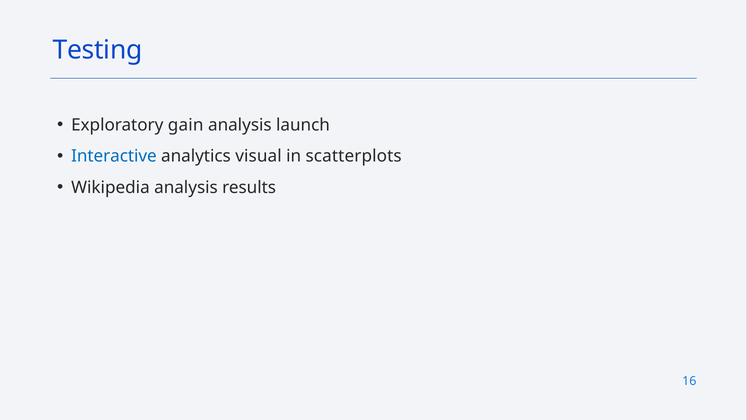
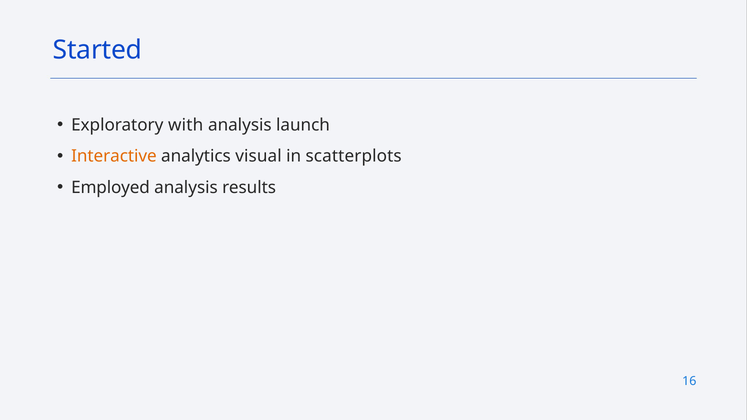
Testing: Testing -> Started (97, 50)
gain: gain -> with (186, 125)
Interactive colour: blue -> orange (114, 156)
Wikipedia: Wikipedia -> Employed (111, 188)
